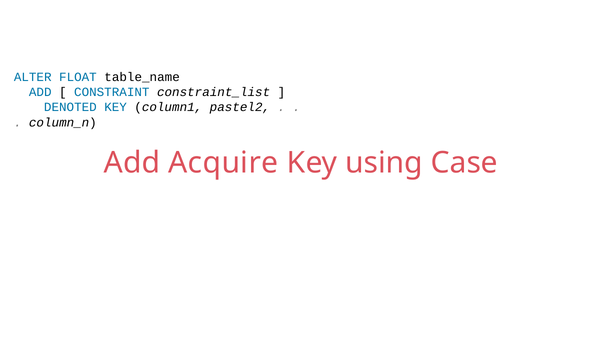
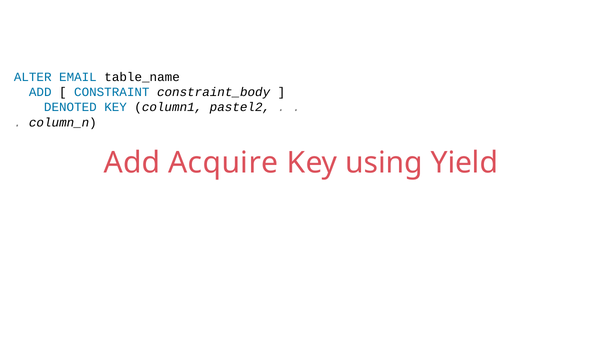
FLOAT: FLOAT -> EMAIL (78, 77)
constraint_list: constraint_list -> constraint_body (214, 93)
Case: Case -> Yield (464, 163)
